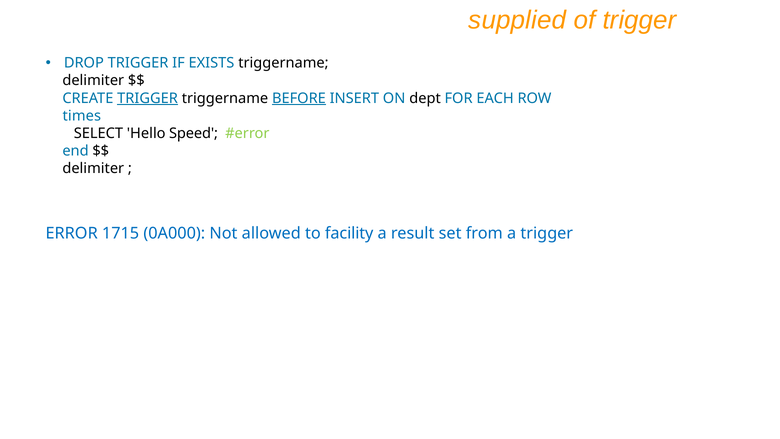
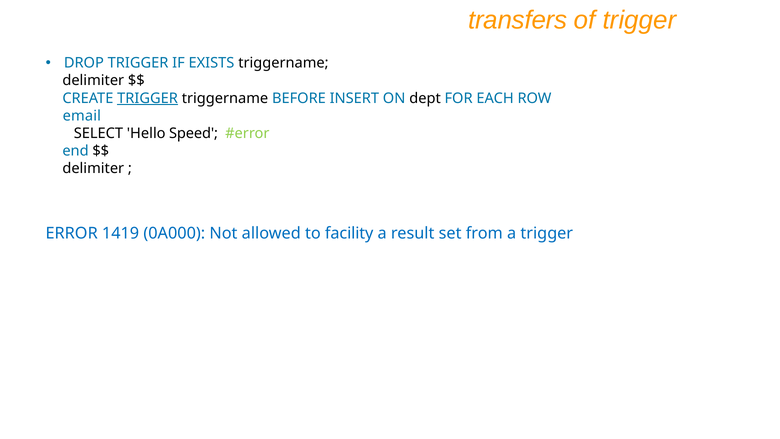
supplied: supplied -> transfers (518, 20)
BEFORE underline: present -> none (299, 98)
times: times -> email (82, 116)
1715: 1715 -> 1419 (121, 233)
